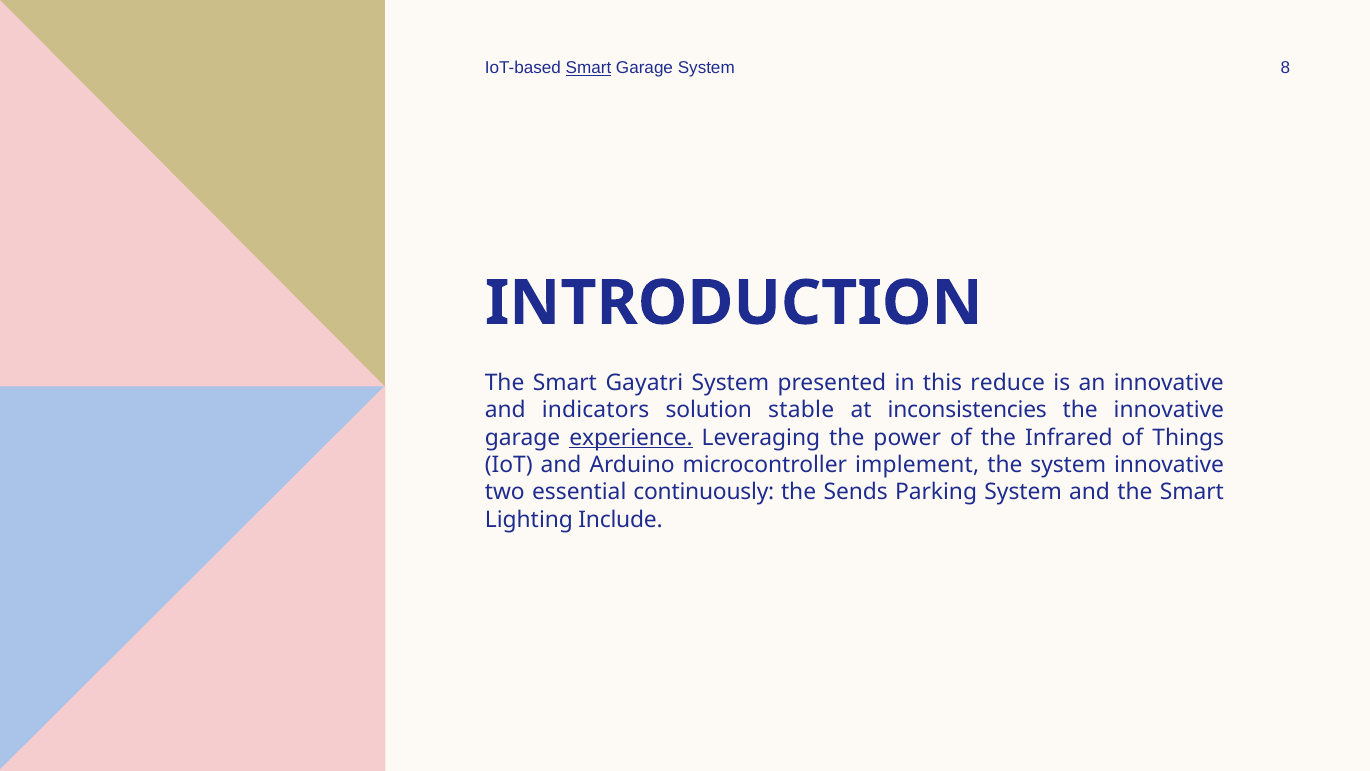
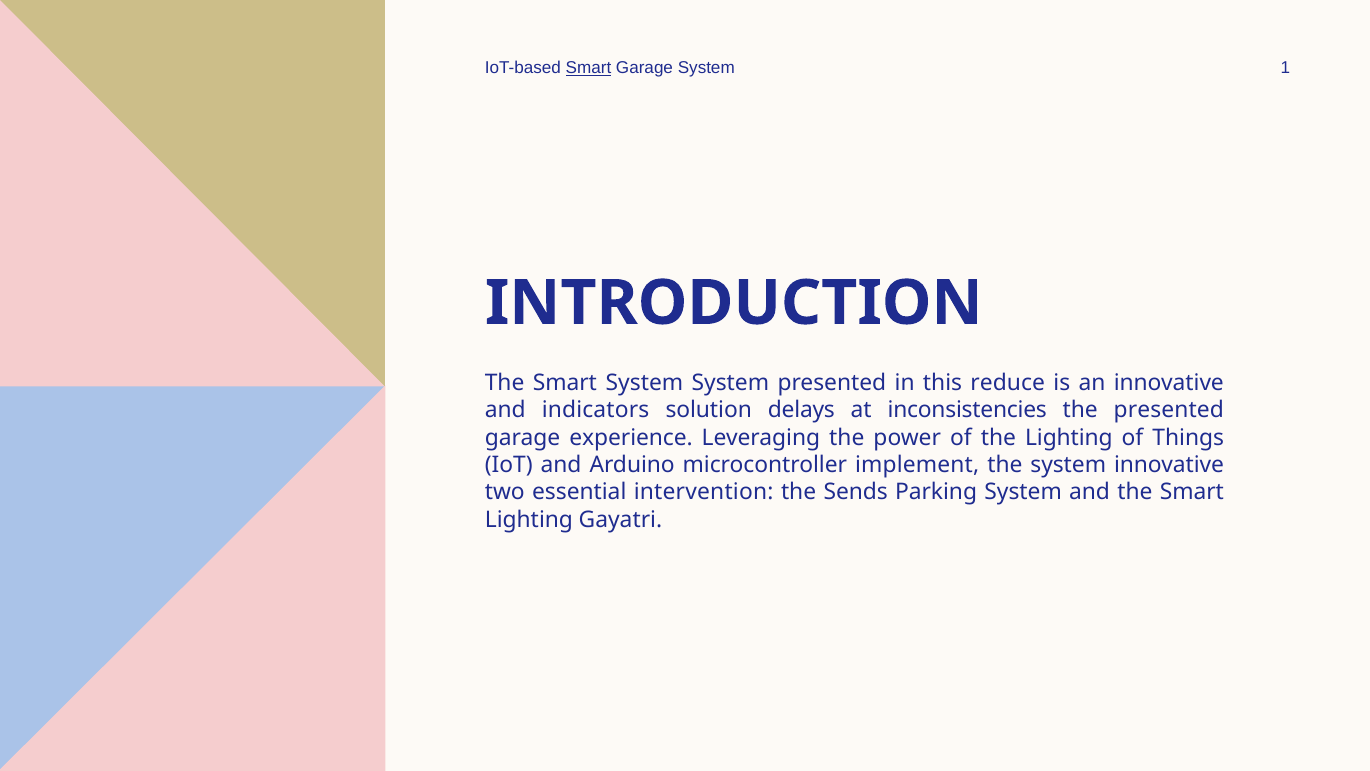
8: 8 -> 1 (1285, 68)
Smart Gayatri: Gayatri -> System (644, 383)
stable: stable -> delays (801, 410)
the innovative: innovative -> presented (1169, 410)
experience underline: present -> none (631, 437)
the Infrared: Infrared -> Lighting (1069, 437)
continuously: continuously -> intervention (704, 492)
Include: Include -> Gayatri (620, 519)
